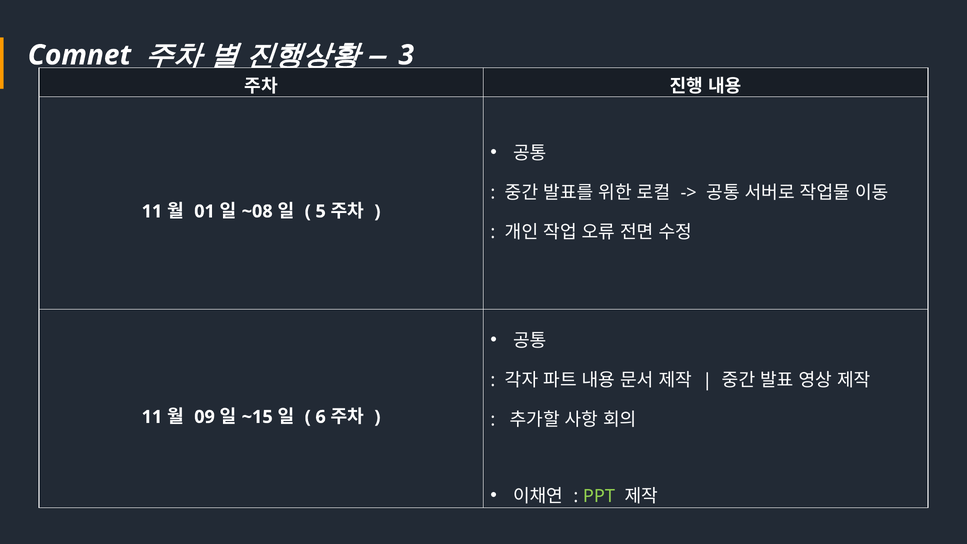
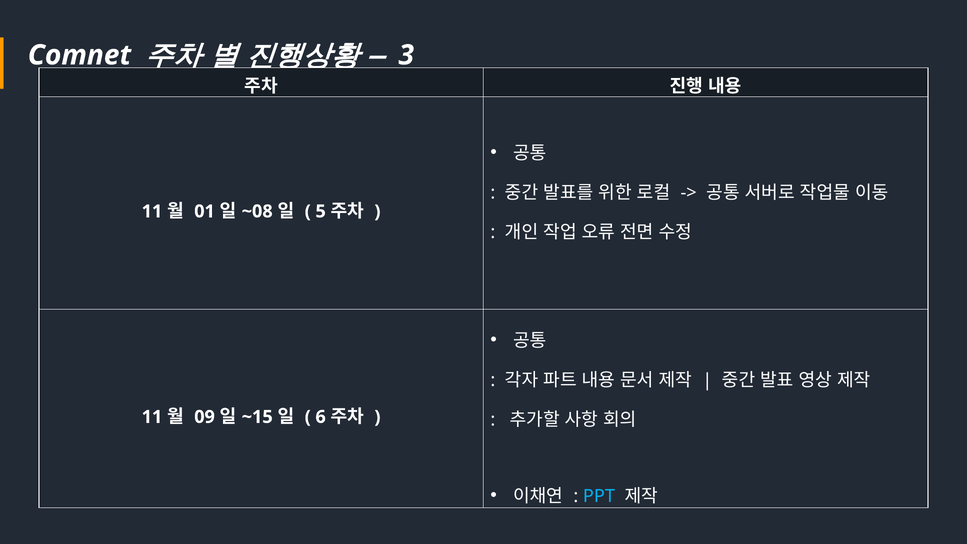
PPT colour: light green -> light blue (599, 496)
